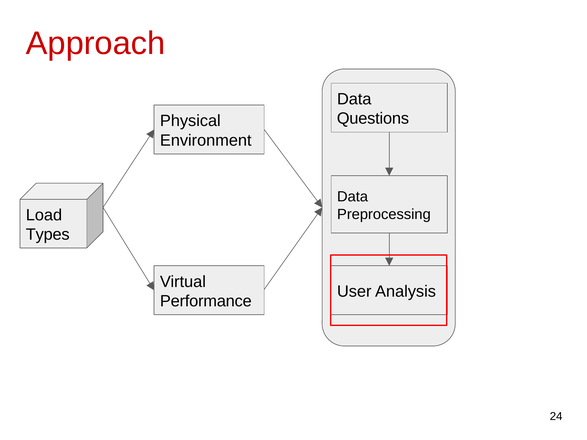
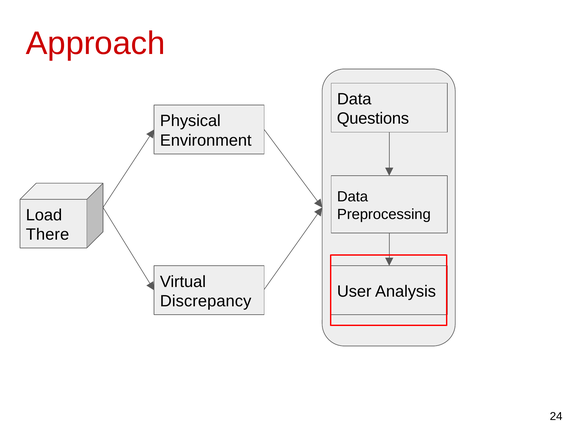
Types: Types -> There (48, 235)
Performance: Performance -> Discrepancy (206, 301)
